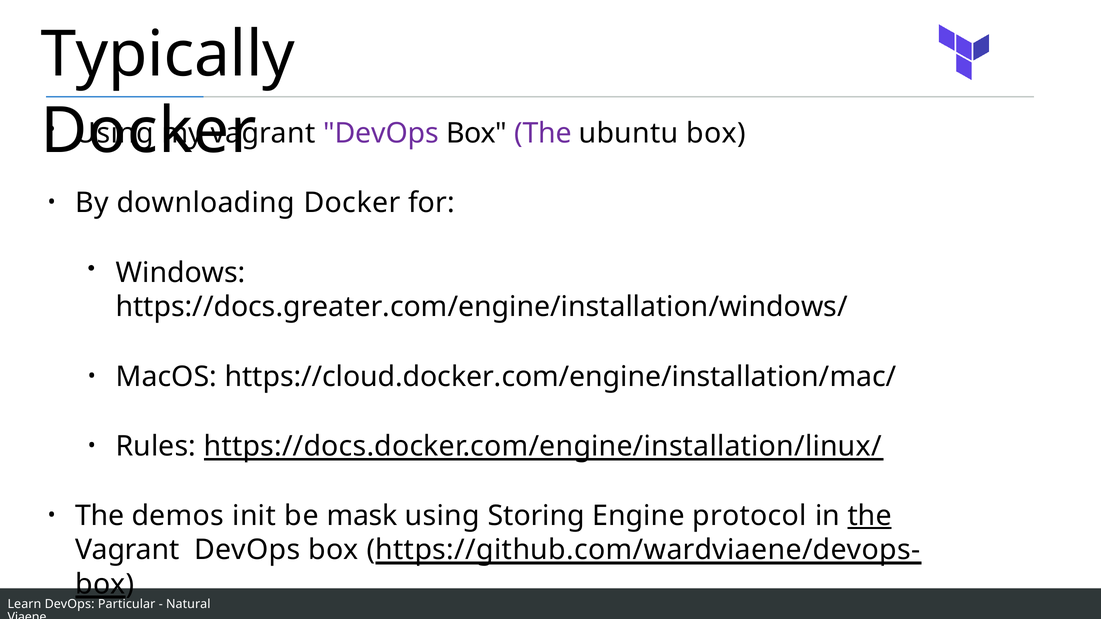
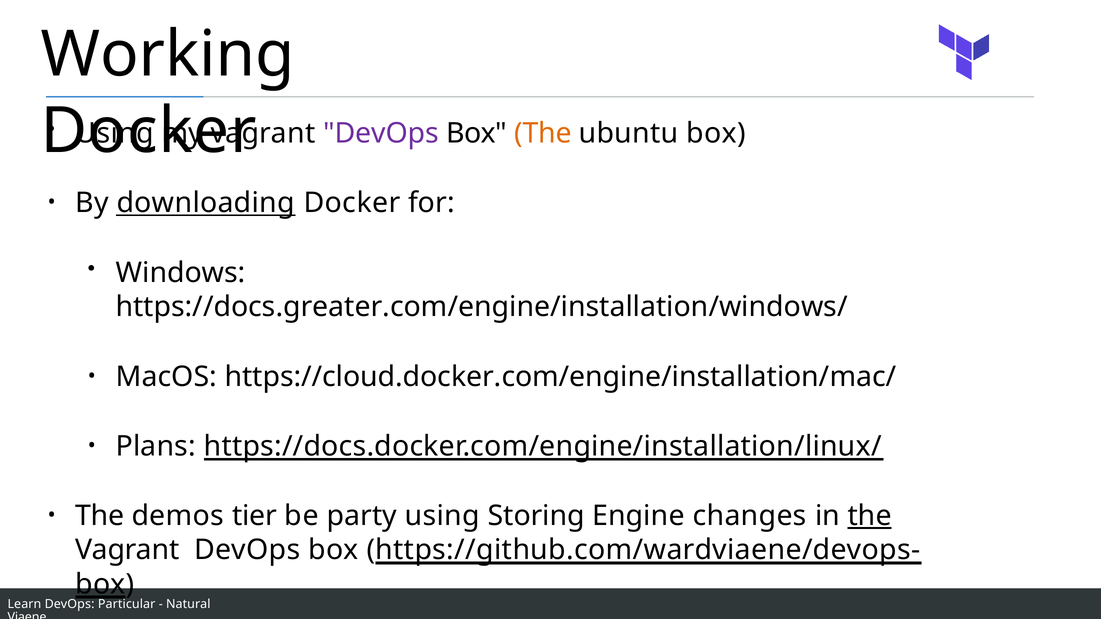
Typically: Typically -> Working (168, 55)
The colour: purple -> orange (543, 133)
downloading underline: none -> present (206, 203)
Rules: Rules -> Plans (156, 447)
init: init -> tier (254, 516)
mask: mask -> party (362, 516)
protocol: protocol -> changes (750, 516)
